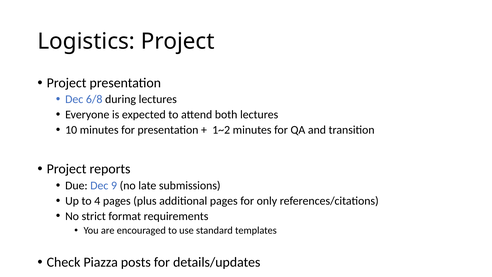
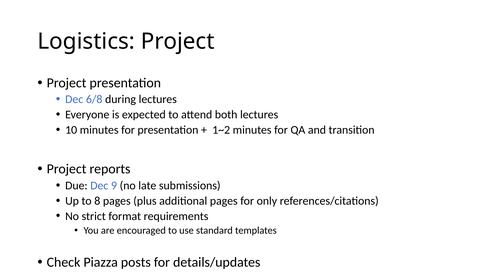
4: 4 -> 8 (97, 201)
